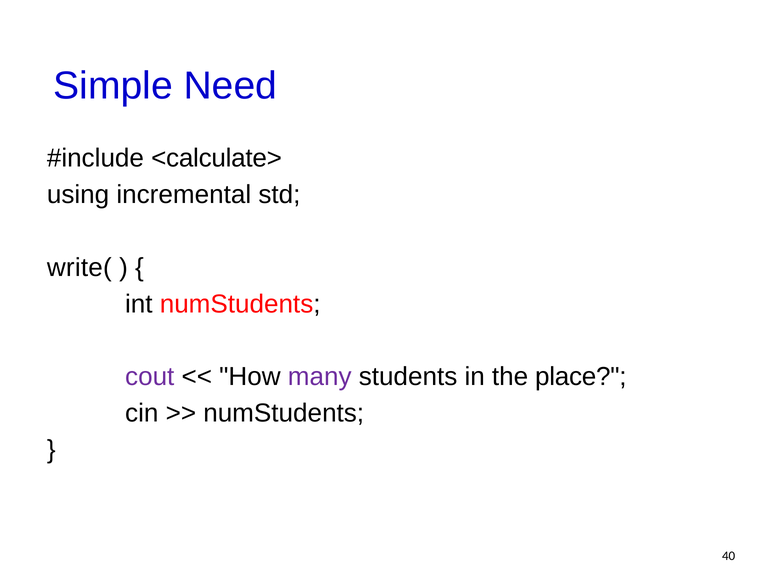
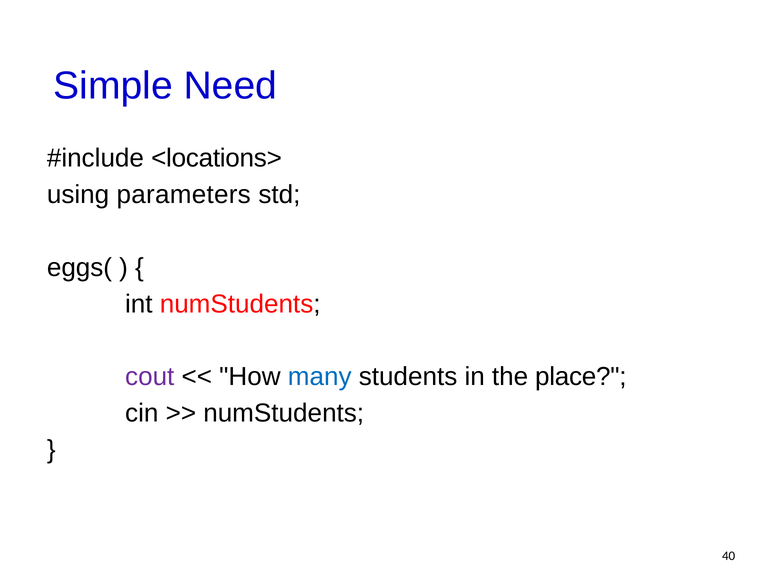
<calculate>: <calculate> -> <locations> (216, 158)
incremental: incremental -> parameters (184, 195)
write(: write( -> eggs( (79, 268)
many colour: purple -> blue (320, 377)
